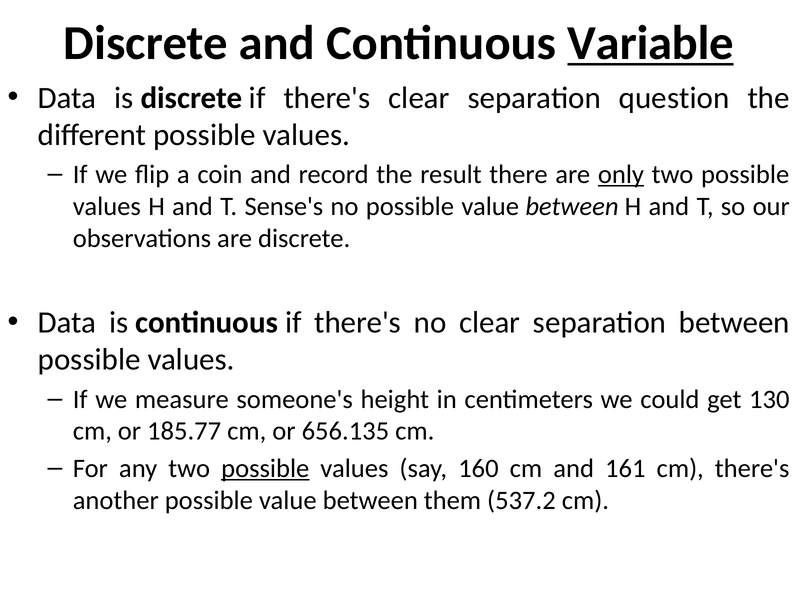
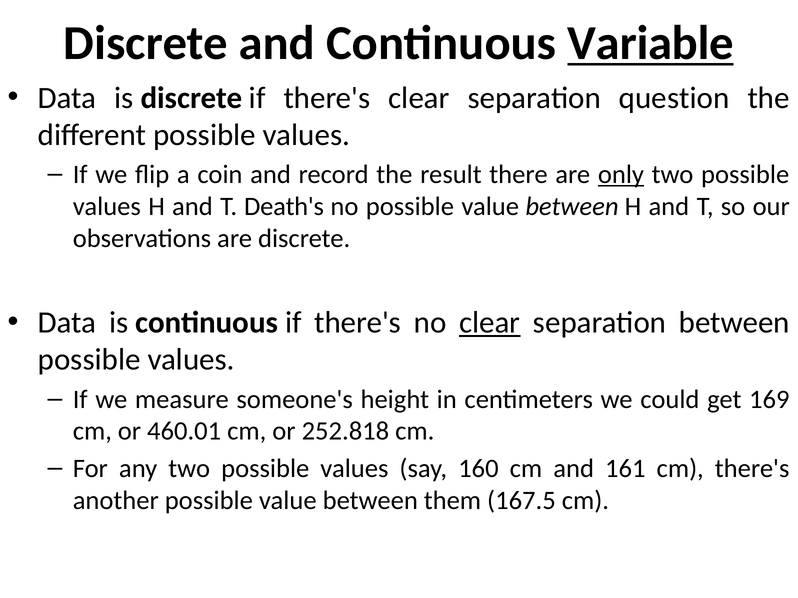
Sense's: Sense's -> Death's (284, 207)
clear underline: none -> present (490, 323)
130: 130 -> 169 (769, 400)
185.77: 185.77 -> 460.01 (184, 432)
656.135: 656.135 -> 252.818 (345, 432)
possible underline: present -> none (265, 469)
537.2: 537.2 -> 167.5 (521, 501)
